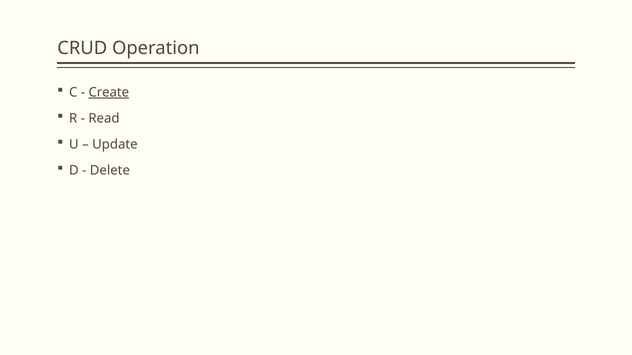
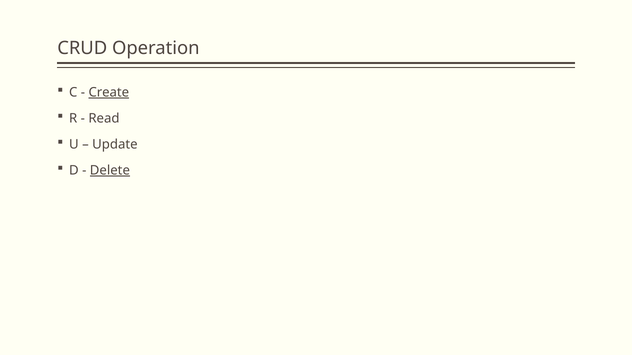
Delete underline: none -> present (110, 171)
